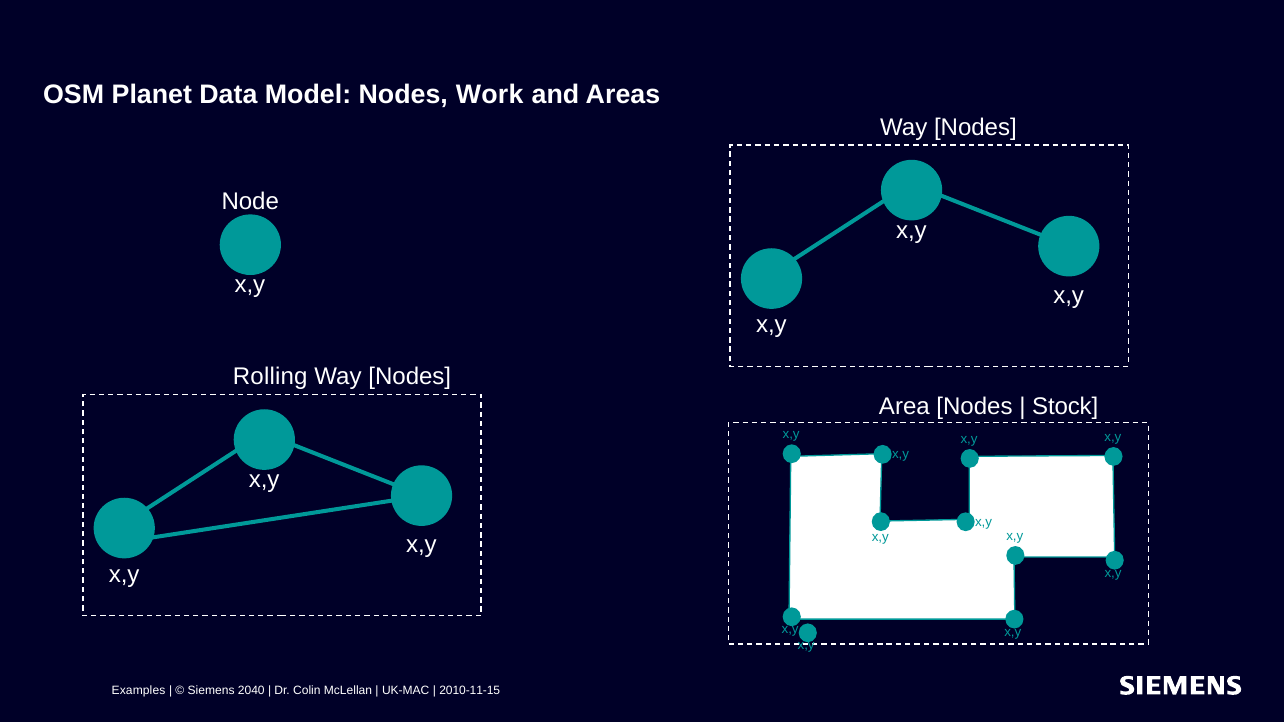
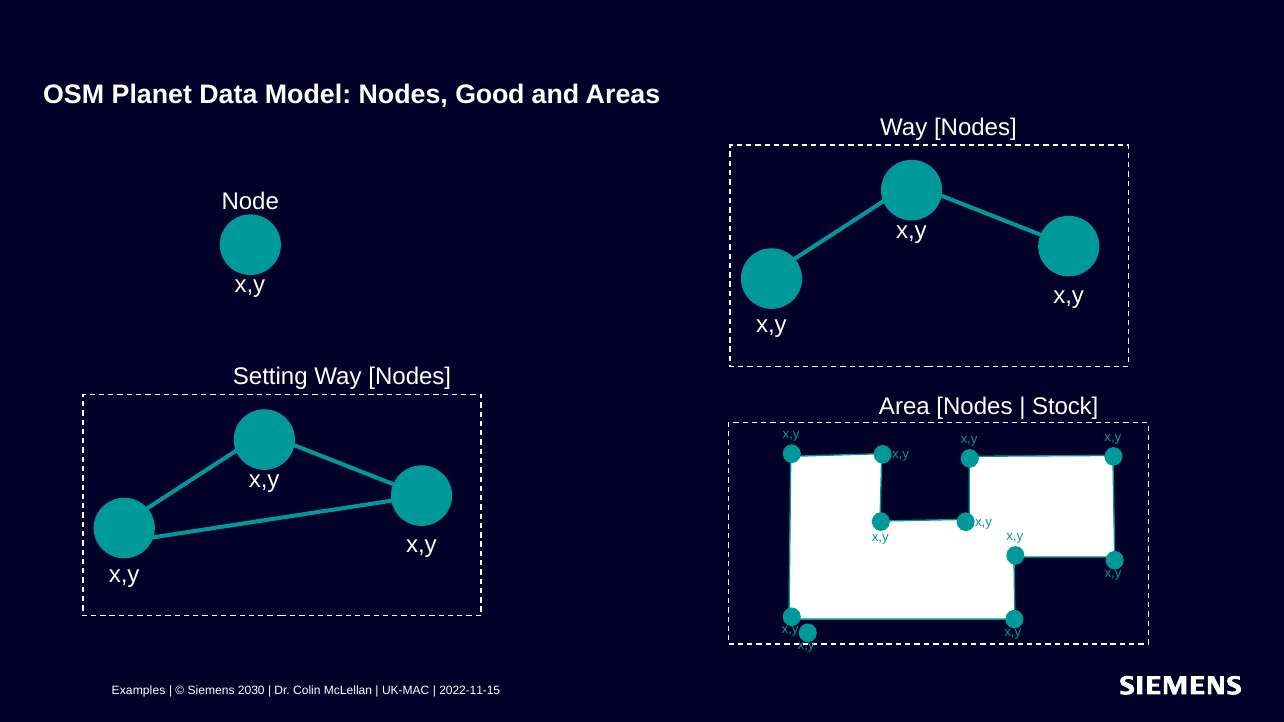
Work: Work -> Good (490, 95)
Rolling: Rolling -> Setting (270, 377)
2040: 2040 -> 2030 (251, 691)
2010-11-15: 2010-11-15 -> 2022-11-15 (470, 691)
